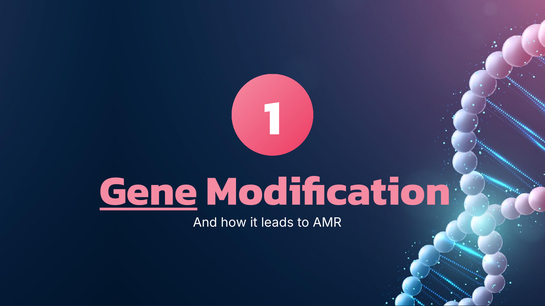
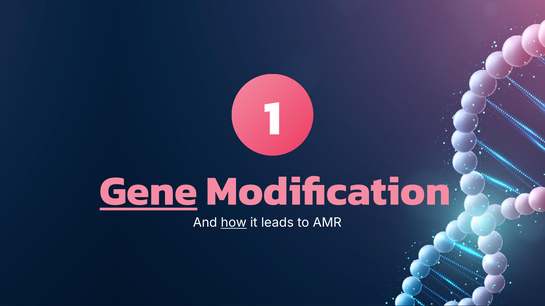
how underline: none -> present (234, 223)
